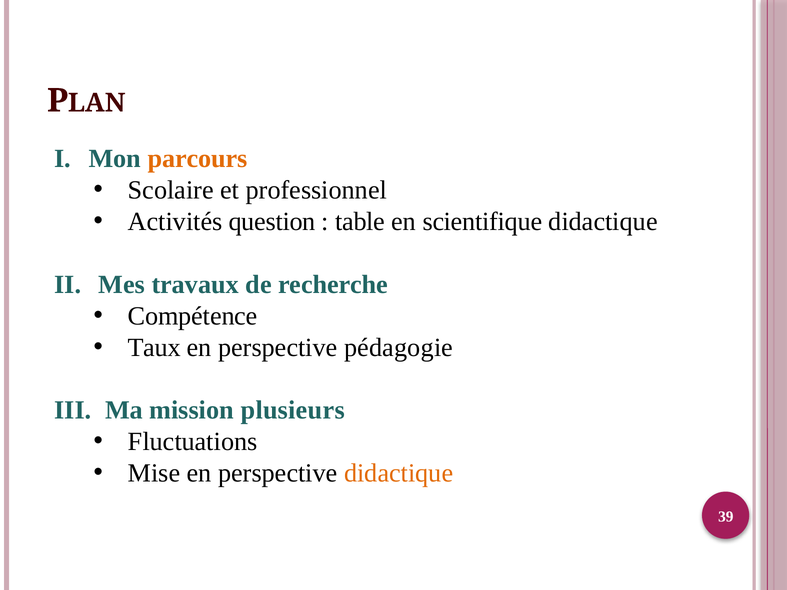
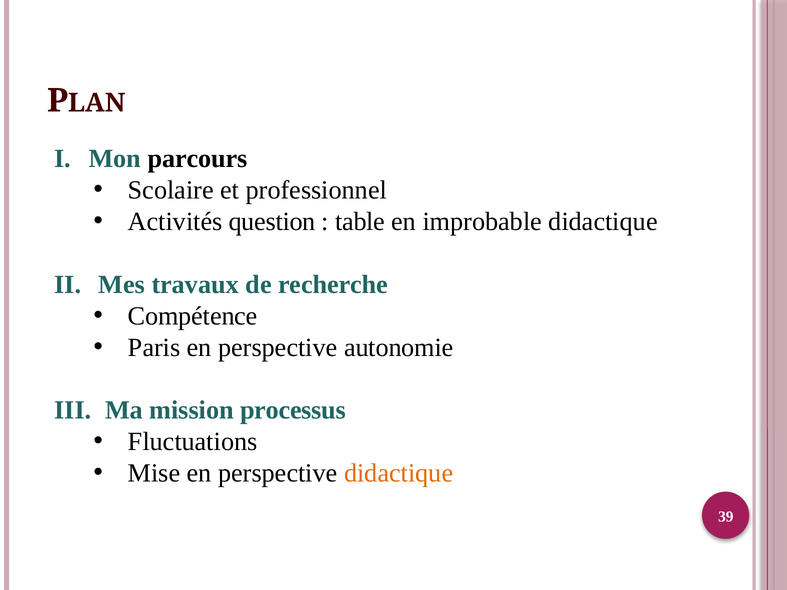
parcours colour: orange -> black (198, 159)
scientifique: scientifique -> improbable (482, 222)
Taux: Taux -> Paris (154, 348)
pédagogie: pédagogie -> autonomie (399, 348)
plusieurs: plusieurs -> processus (293, 410)
